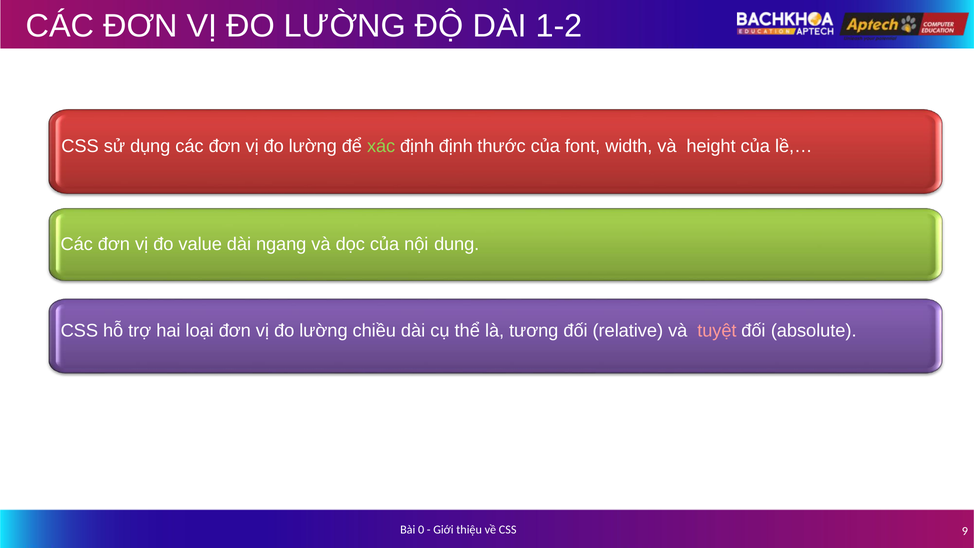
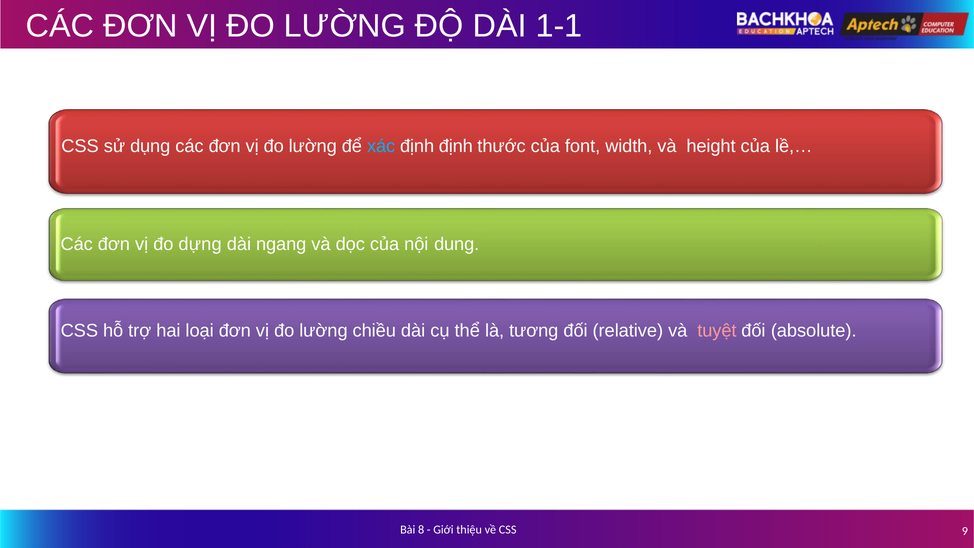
1-2: 1-2 -> 1-1 (559, 26)
xác colour: light green -> light blue (381, 146)
value: value -> dựng (200, 244)
0: 0 -> 8 (421, 529)
